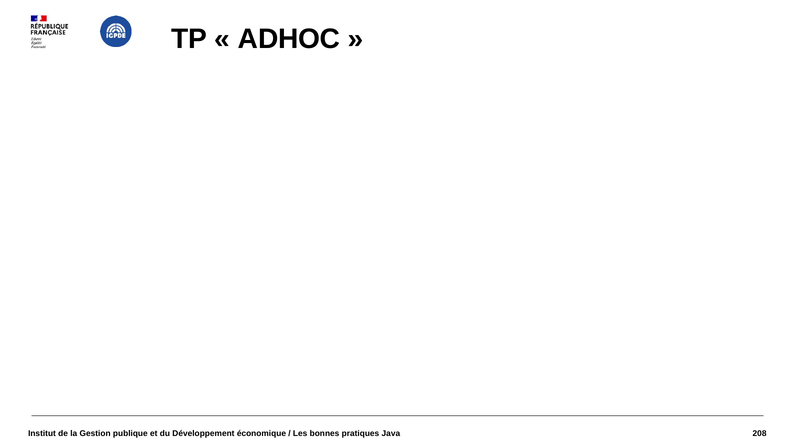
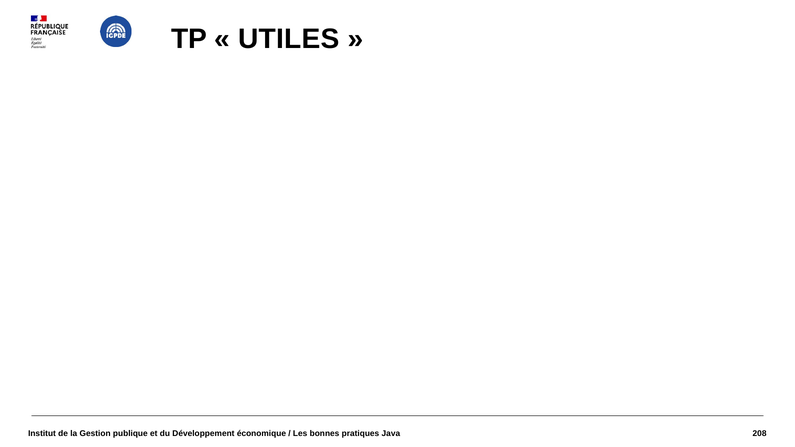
ADHOC: ADHOC -> UTILES (289, 39)
